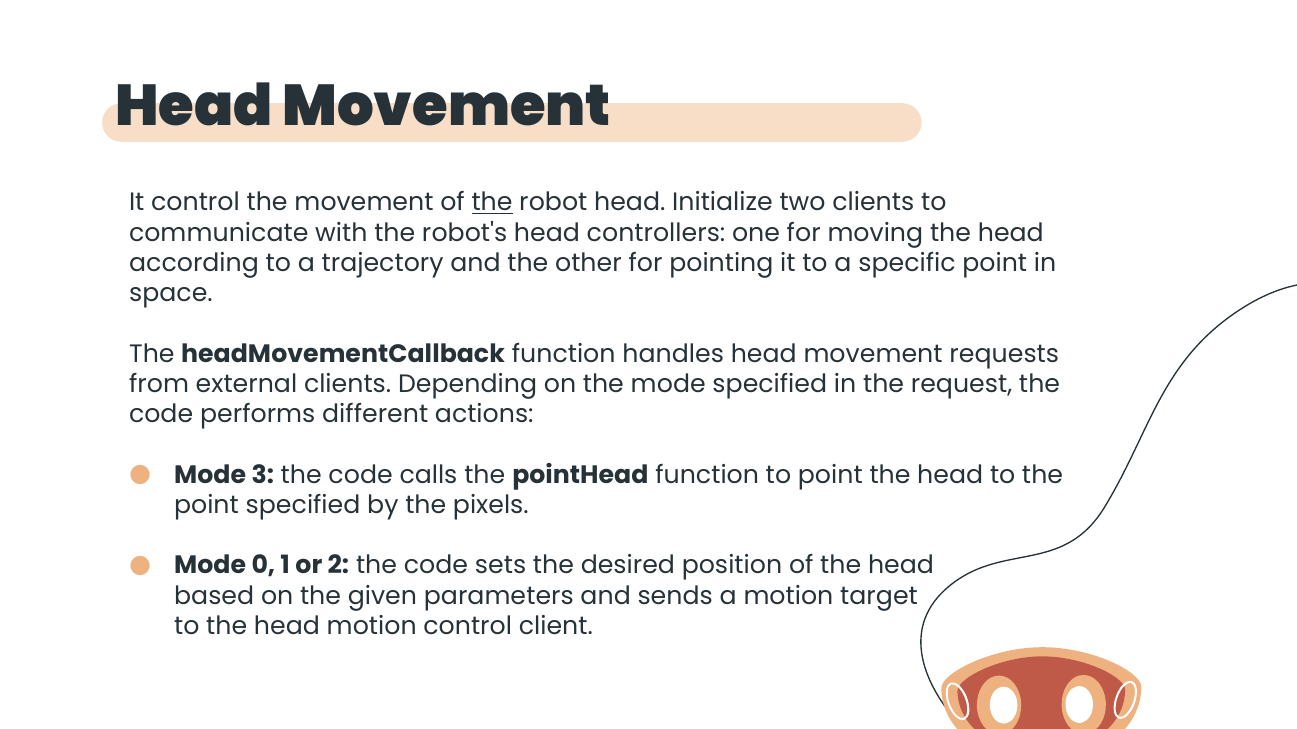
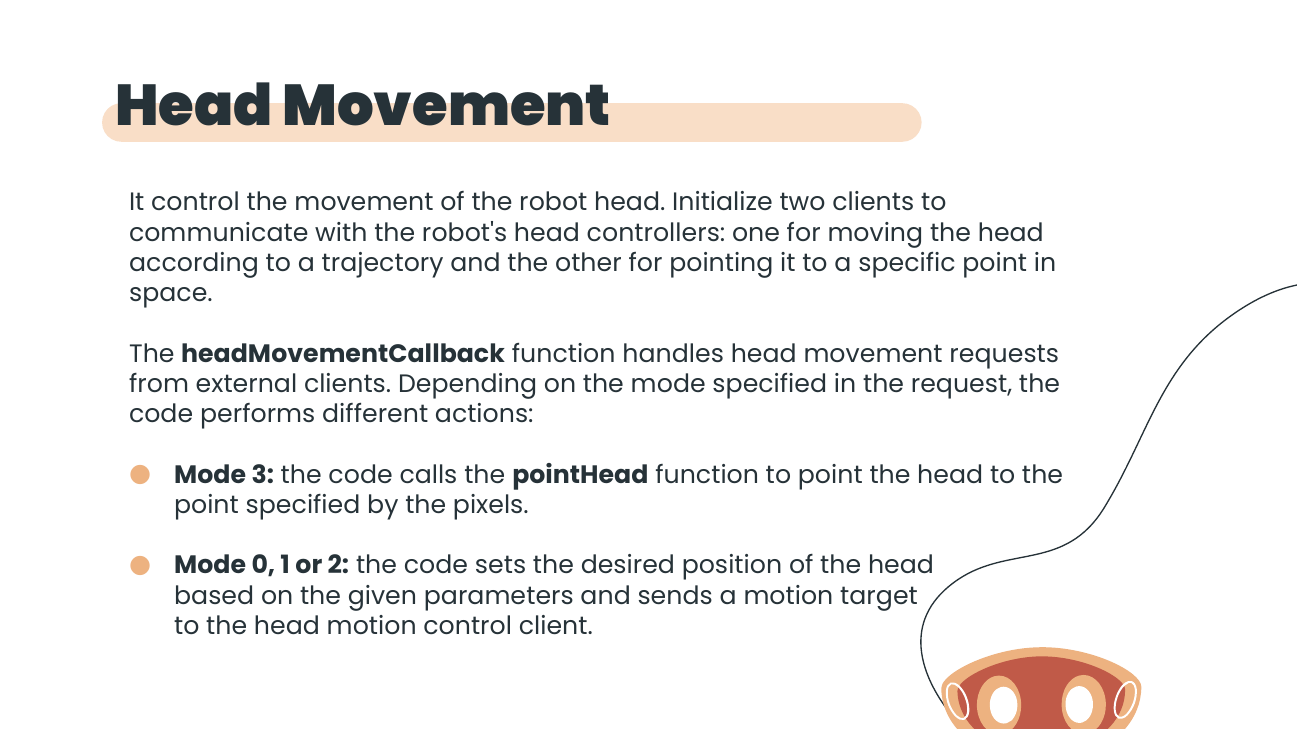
the underline: present -> none (492, 203)
